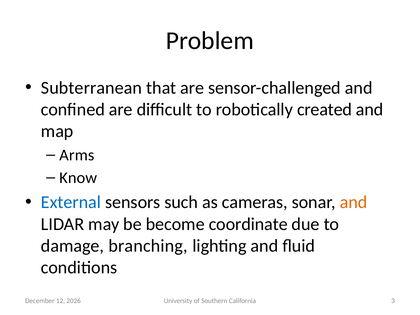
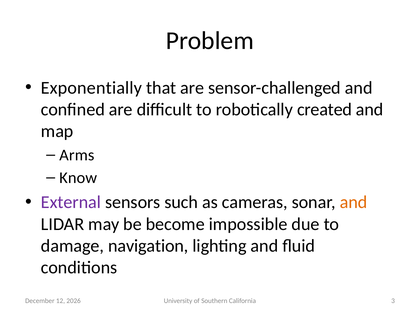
Subterranean: Subterranean -> Exponentially (91, 88)
External colour: blue -> purple (71, 202)
coordinate: coordinate -> impossible (248, 224)
branching: branching -> navigation (148, 246)
